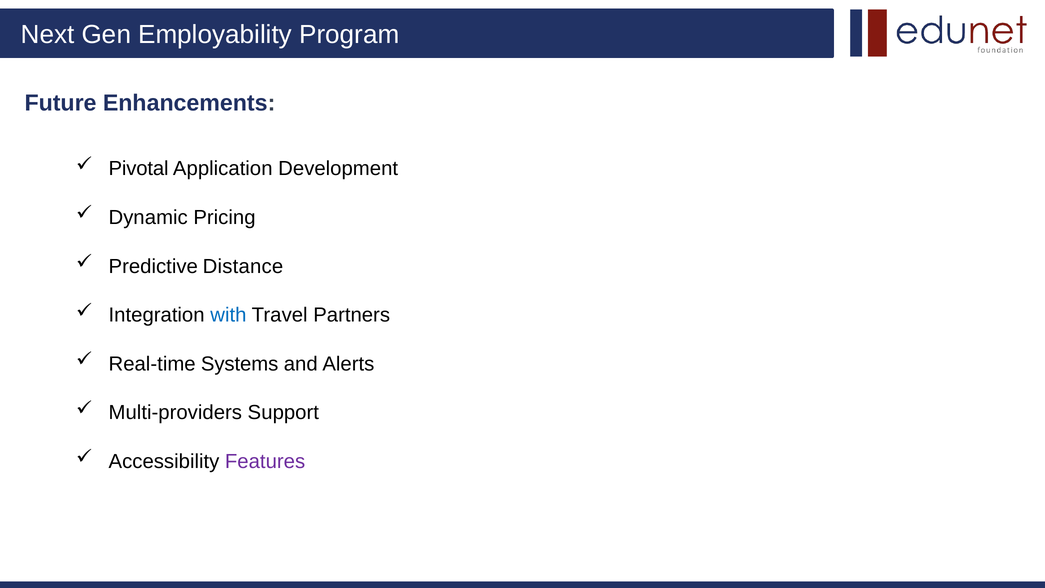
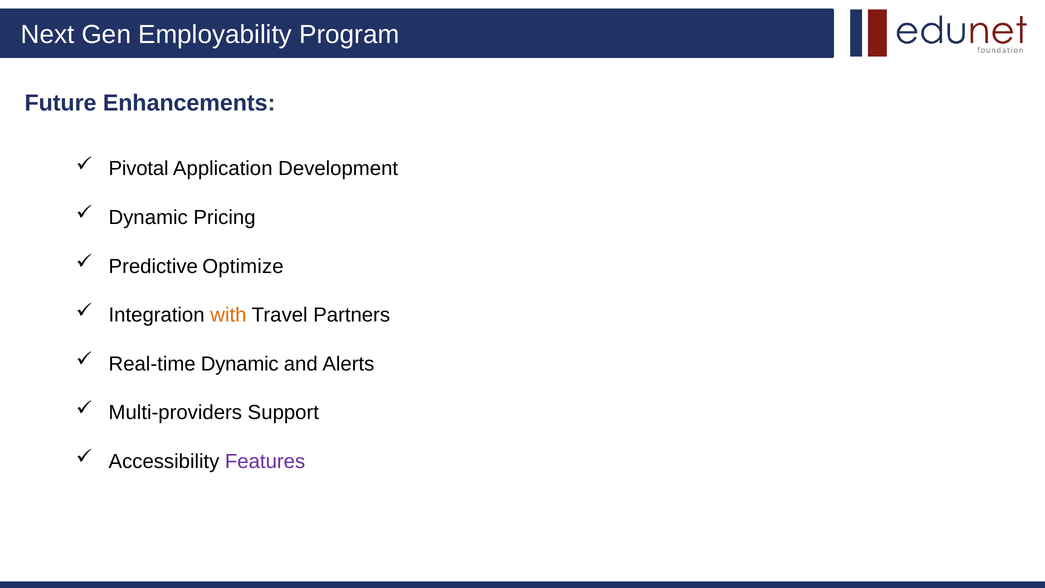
Distance: Distance -> Optimize (243, 266)
with colour: blue -> orange (228, 315)
Real-time Systems: Systems -> Dynamic (240, 364)
